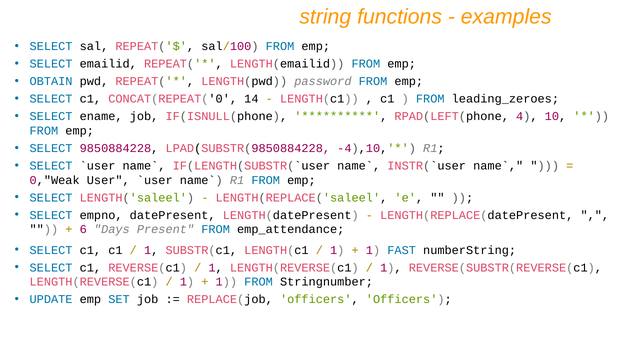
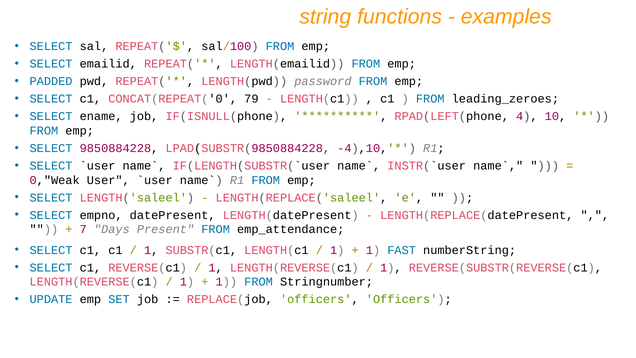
OBTAIN: OBTAIN -> PADDED (51, 81)
14: 14 -> 79 (251, 99)
6: 6 -> 7 (83, 229)
